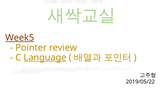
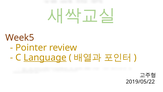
Week5 underline: present -> none (20, 38)
